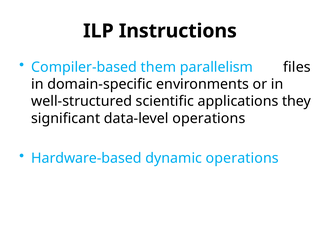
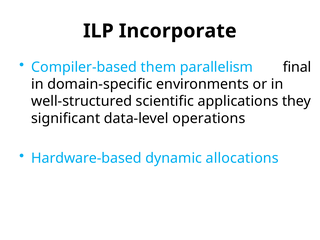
Instructions: Instructions -> Incorporate (178, 31)
files: files -> final (297, 67)
dynamic operations: operations -> allocations (242, 158)
